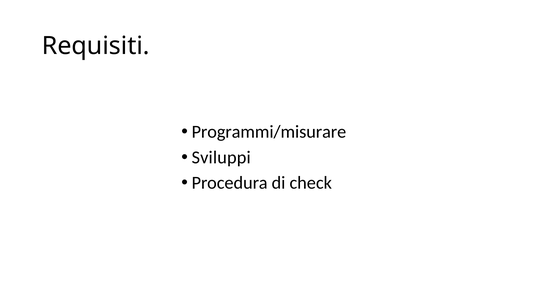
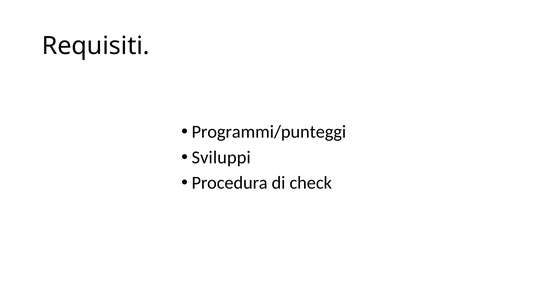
Programmi/misurare: Programmi/misurare -> Programmi/punteggi (269, 132)
